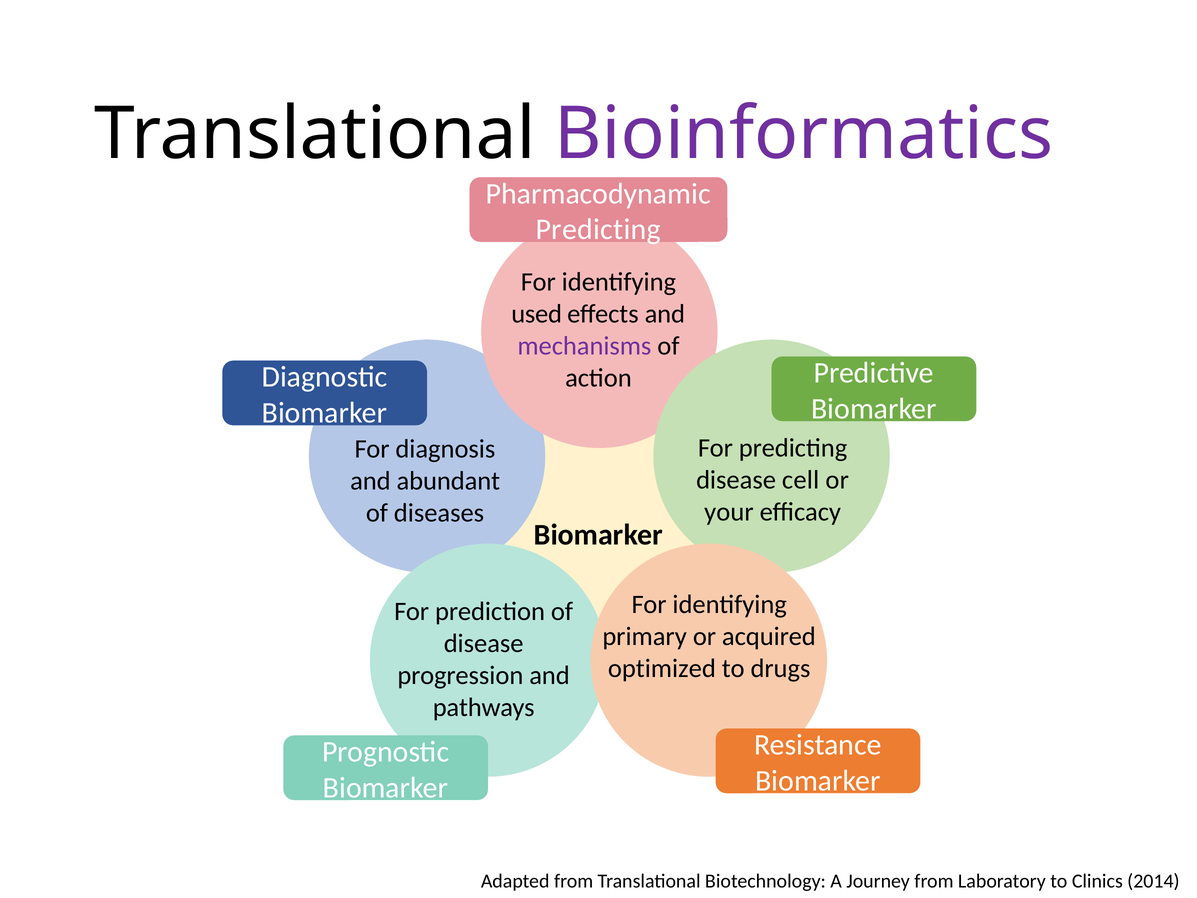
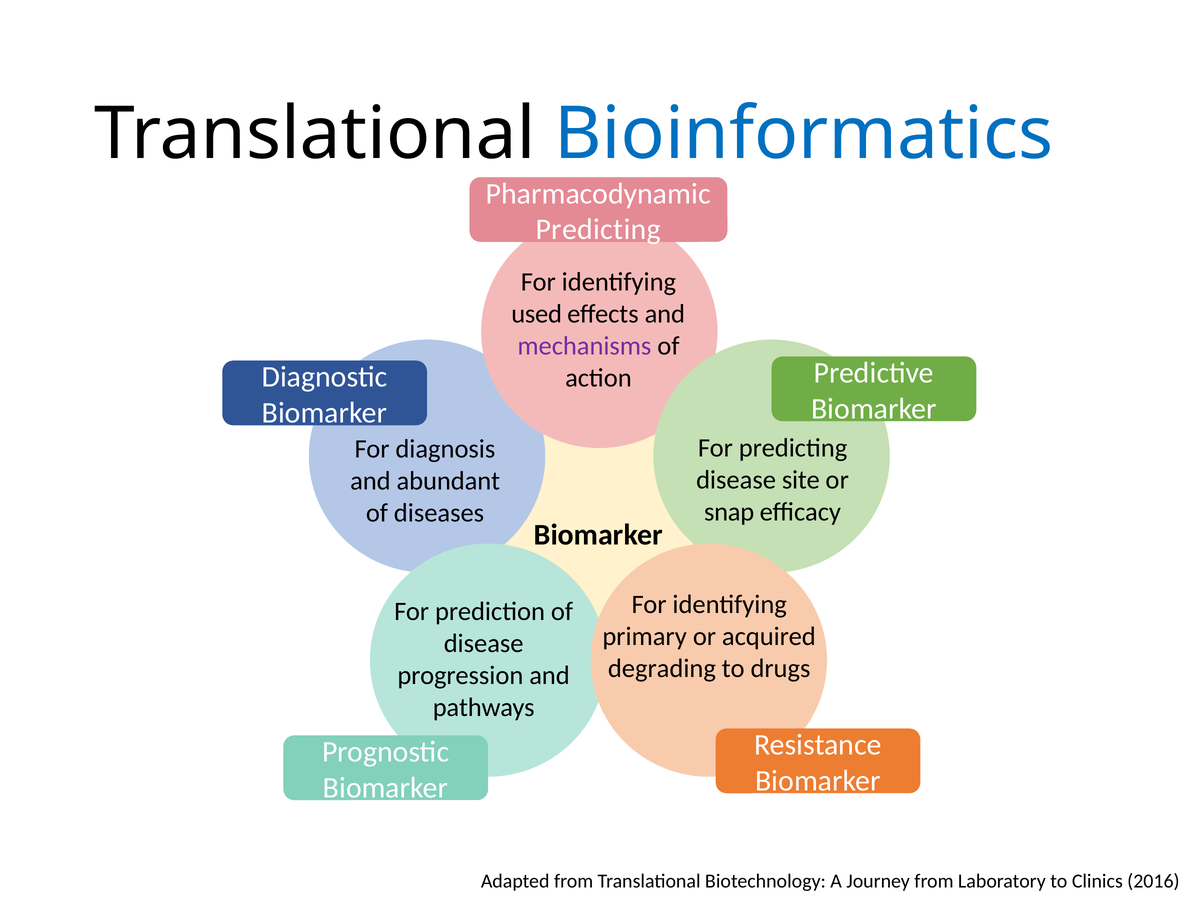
Bioinformatics colour: purple -> blue (804, 134)
cell: cell -> site (801, 480)
your: your -> snap (729, 512)
optimized: optimized -> degrading (662, 668)
2014: 2014 -> 2016 (1153, 881)
